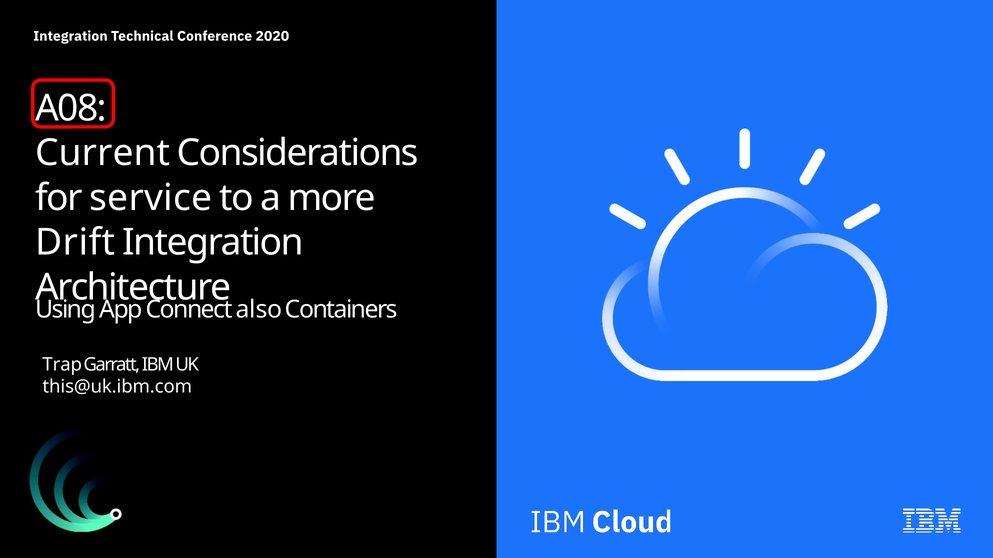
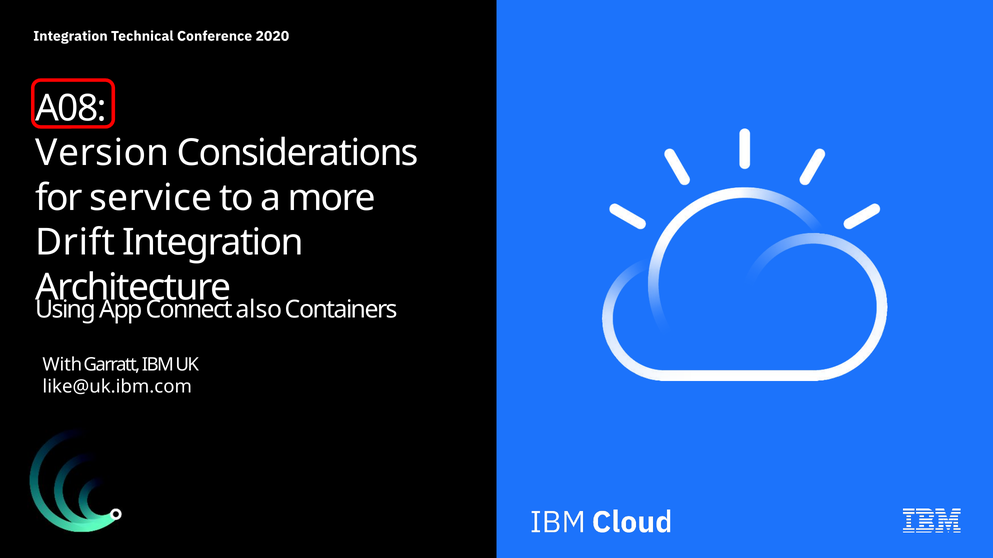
Current: Current -> Version (102, 153)
Trap: Trap -> With (62, 365)
this@uk.ibm.com: this@uk.ibm.com -> like@uk.ibm.com (117, 387)
